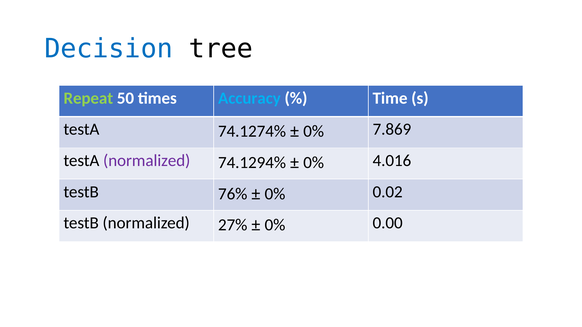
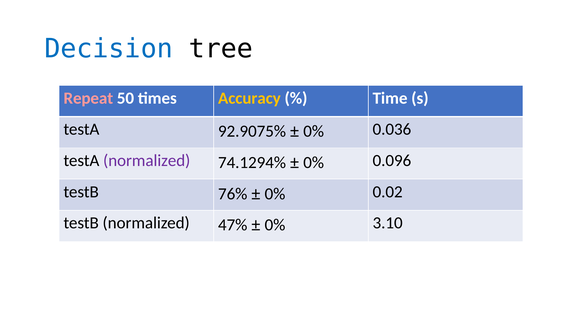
Repeat colour: light green -> pink (88, 98)
Accuracy colour: light blue -> yellow (249, 98)
74.1274%: 74.1274% -> 92.9075% (252, 131)
7.869: 7.869 -> 0.036 (392, 130)
4.016: 4.016 -> 0.096 (392, 161)
27%: 27% -> 47% (233, 225)
0.00: 0.00 -> 3.10 (388, 223)
